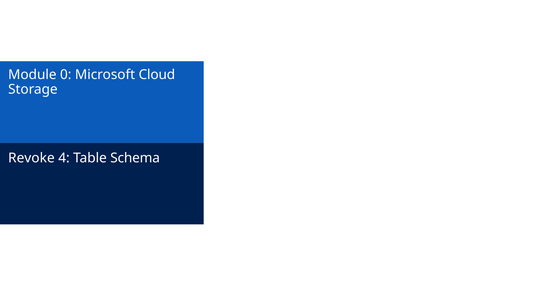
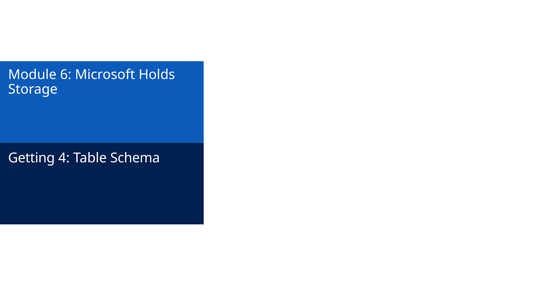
0: 0 -> 6 (66, 74)
Cloud: Cloud -> Holds (157, 74)
Revoke: Revoke -> Getting (32, 158)
